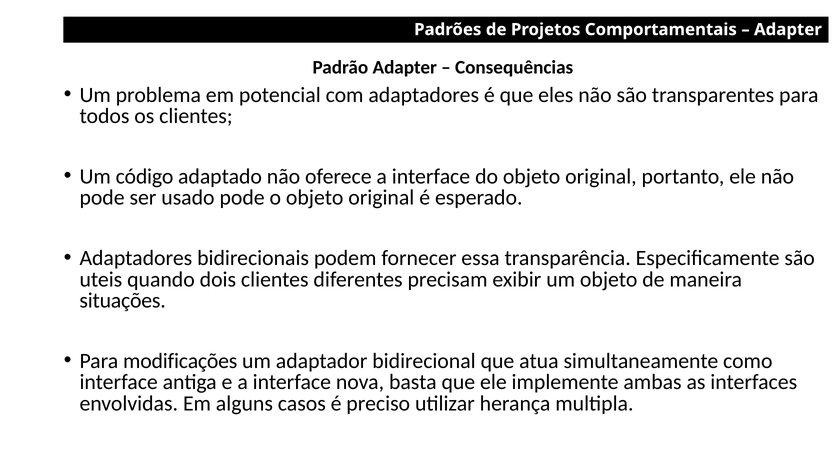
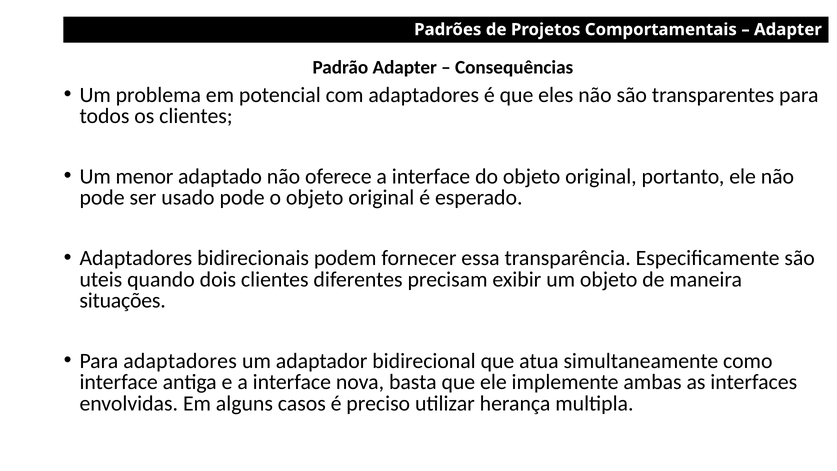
código: código -> menor (145, 177)
Para modificações: modificações -> adaptadores (180, 361)
